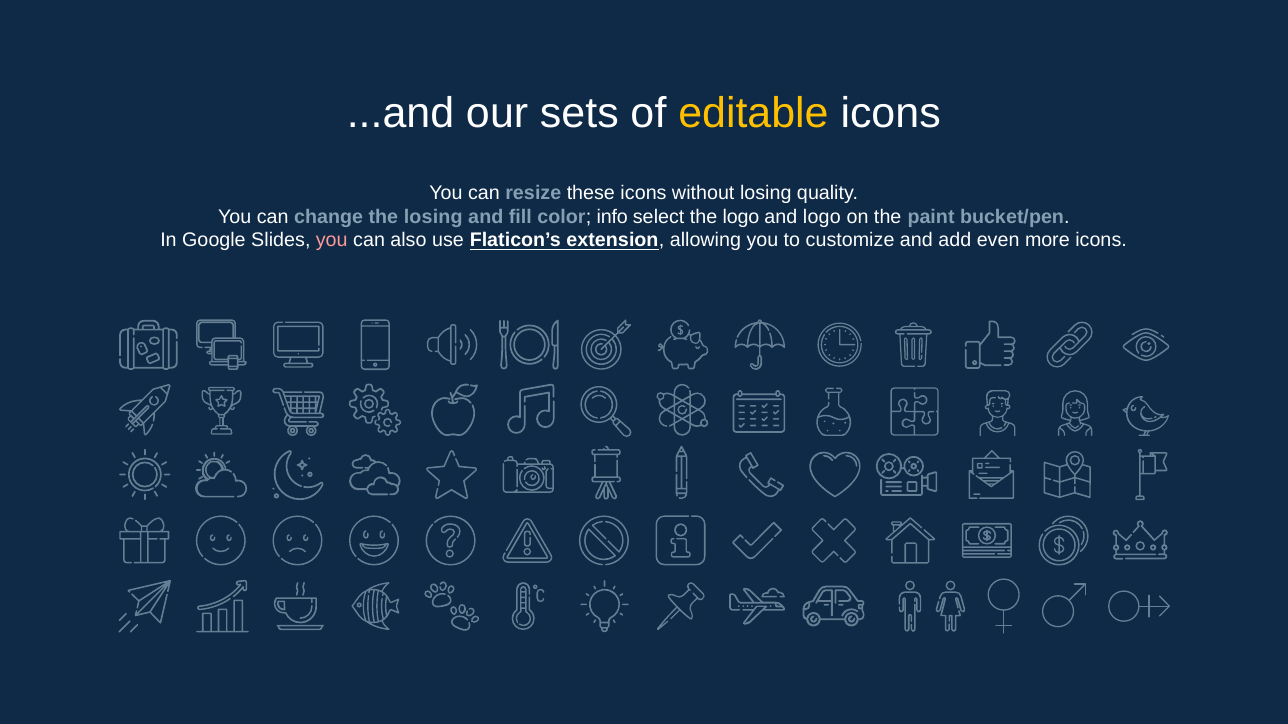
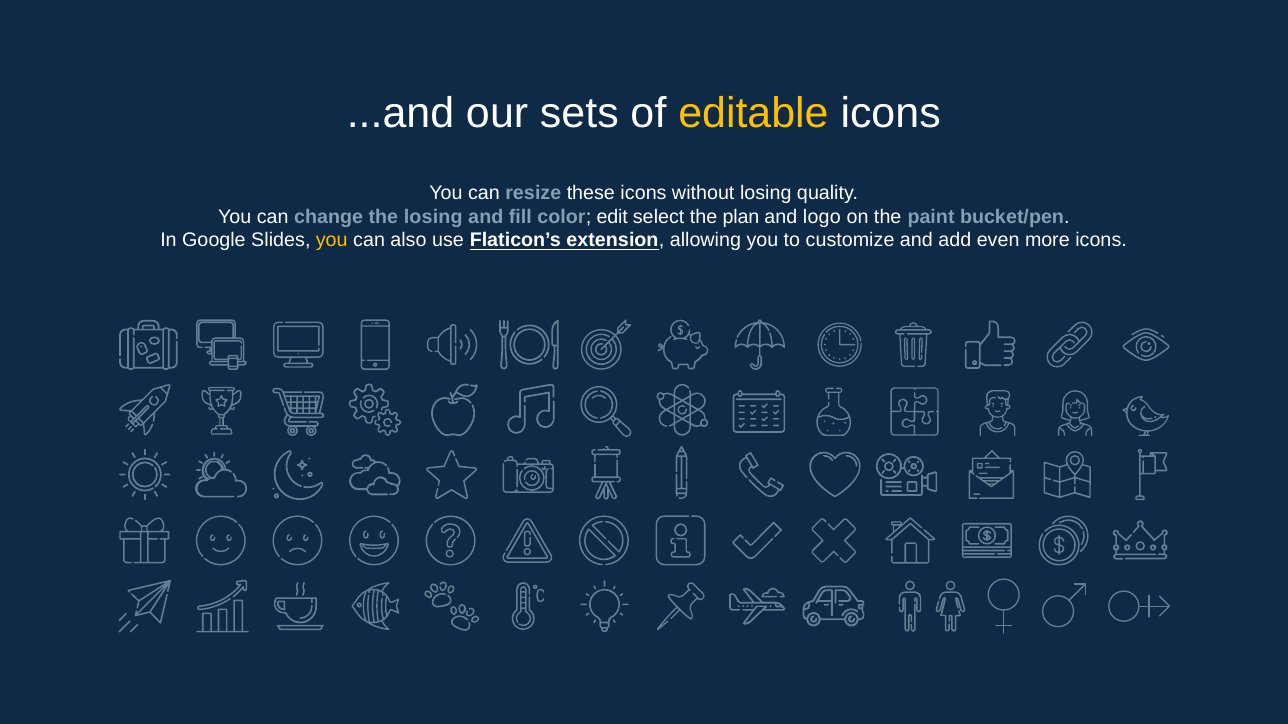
info: info -> edit (612, 217)
the logo: logo -> plan (741, 217)
you colour: pink -> yellow (332, 241)
